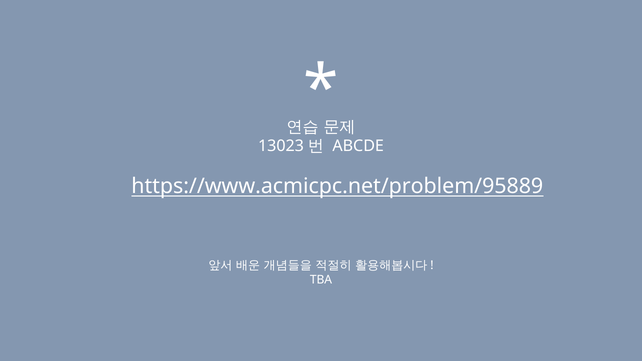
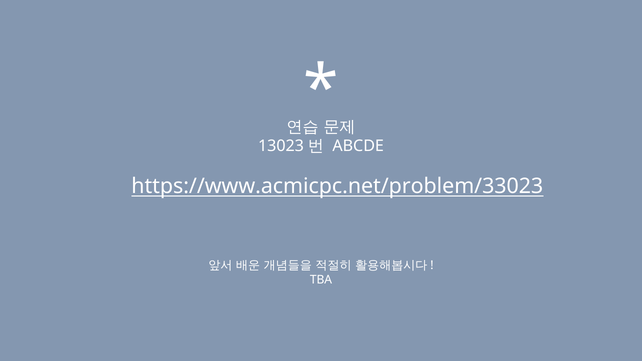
https://www.acmicpc.net/problem/95889: https://www.acmicpc.net/problem/95889 -> https://www.acmicpc.net/problem/33023 (337, 186)
